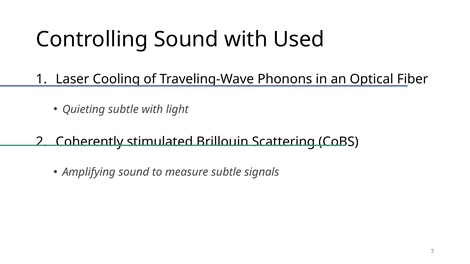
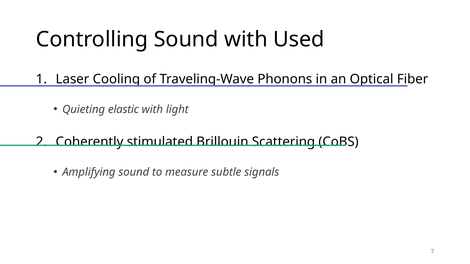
Quieting subtle: subtle -> elastic (123, 109)
